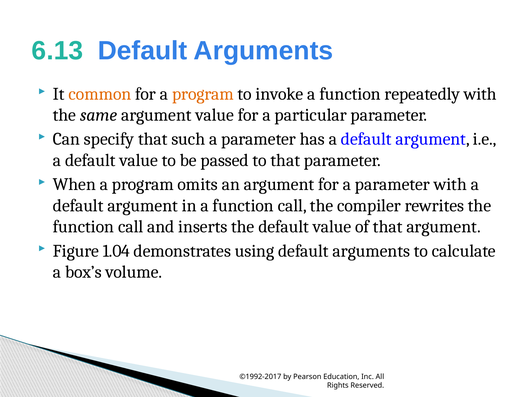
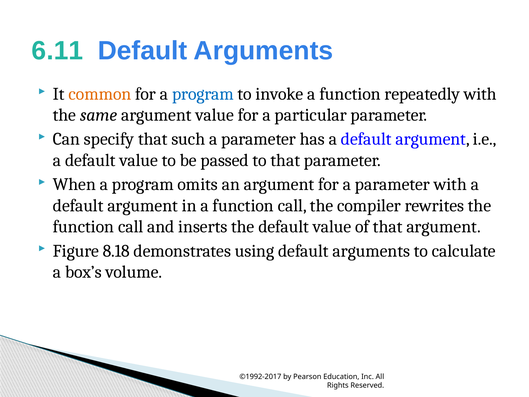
6.13: 6.13 -> 6.11 (57, 51)
program colour: orange -> blue (203, 94)
1.04: 1.04 -> 8.18 (116, 251)
